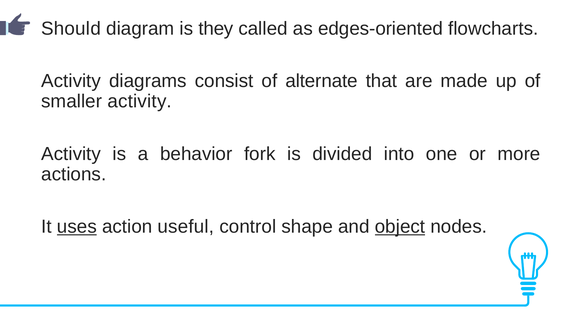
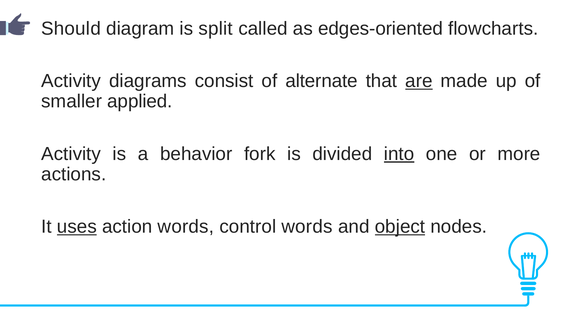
they: they -> split (216, 29)
are underline: none -> present (419, 81)
smaller activity: activity -> applied (140, 102)
into underline: none -> present (399, 154)
action useful: useful -> words (186, 227)
control shape: shape -> words (307, 227)
